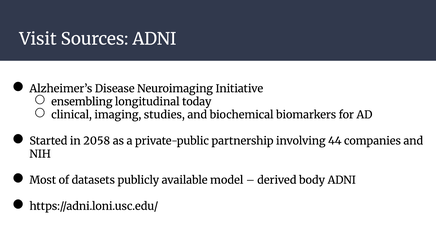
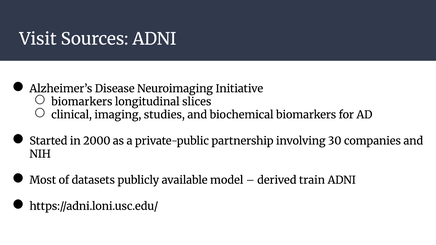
ensembling: ensembling -> biomarkers (82, 102)
today: today -> slices (197, 102)
2058: 2058 -> 2000 (97, 141)
44: 44 -> 30 (335, 141)
body: body -> train (312, 180)
